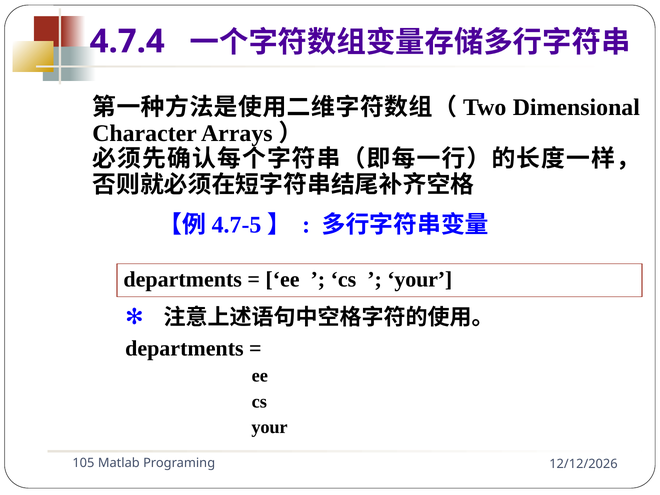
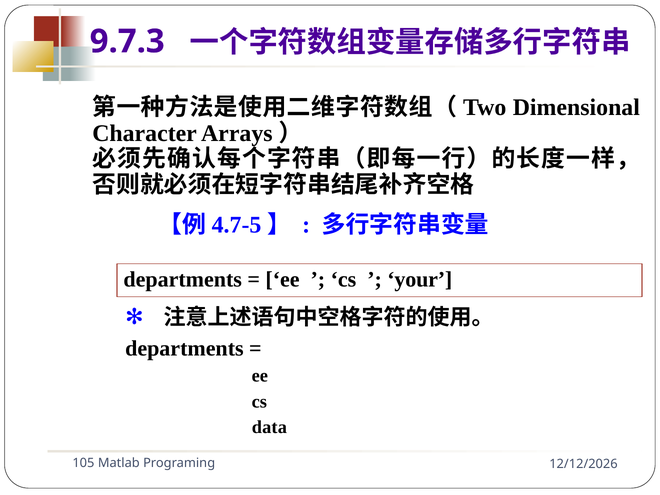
4.7.4: 4.7.4 -> 9.7.3 (127, 41)
your: your -> data (269, 427)
